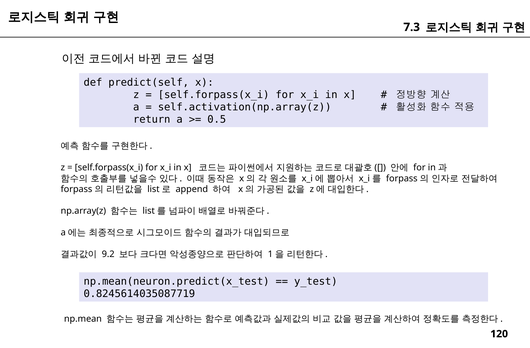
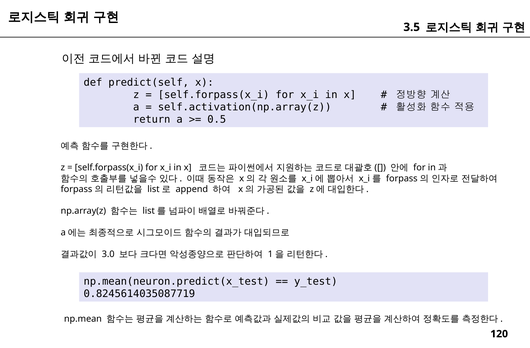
7.3: 7.3 -> 3.5 (412, 27)
9.2: 9.2 -> 3.0 (108, 254)
